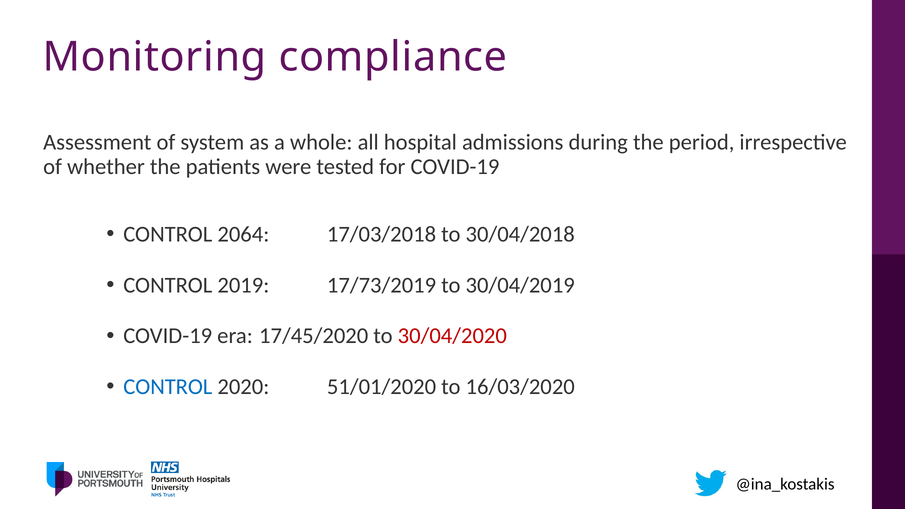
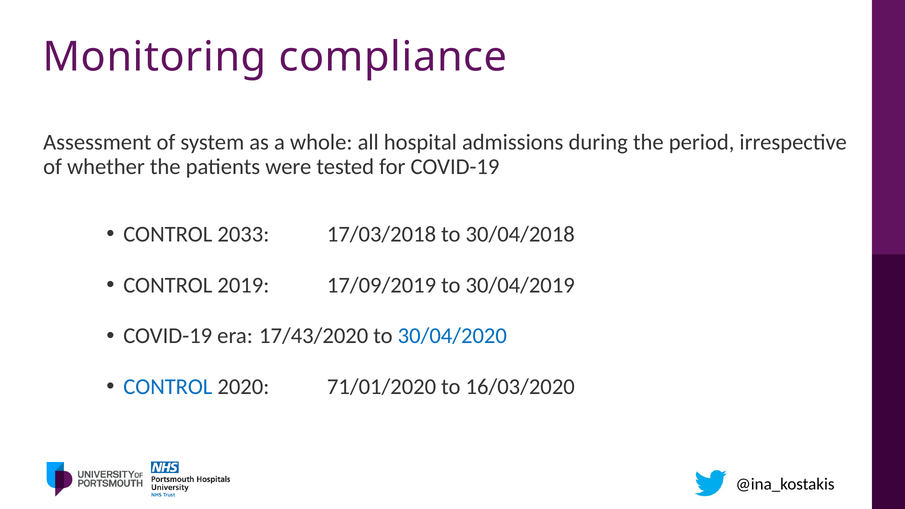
2064: 2064 -> 2033 (243, 234)
17/73/2019: 17/73/2019 -> 17/09/2019 (382, 285)
17/45/2020: 17/45/2020 -> 17/43/2020 (314, 336)
30/04/2020 colour: red -> blue (452, 336)
51/01/2020: 51/01/2020 -> 71/01/2020 (382, 387)
